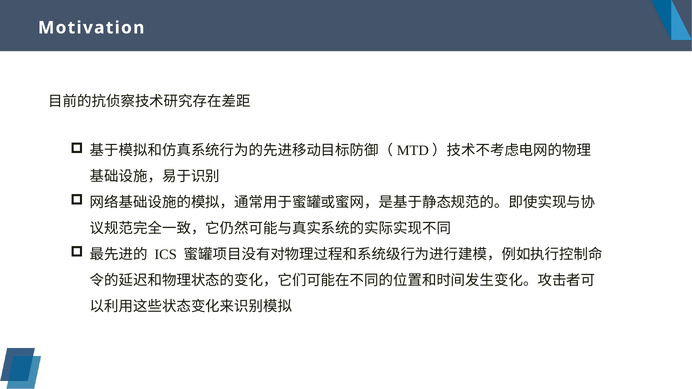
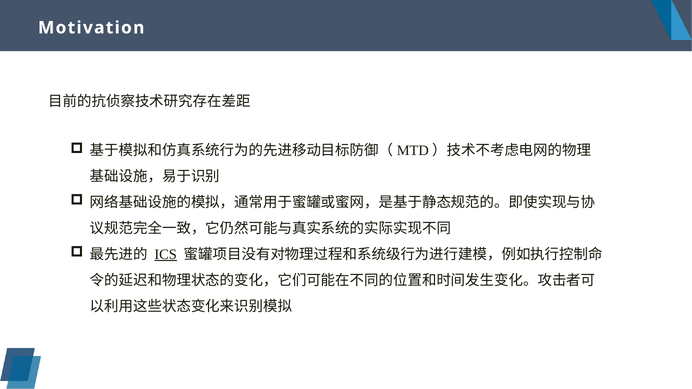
ICS underline: none -> present (166, 255)
